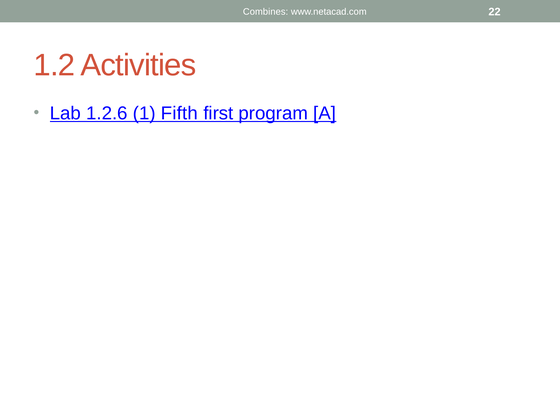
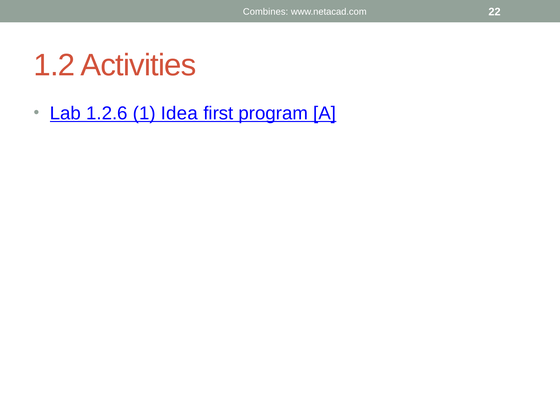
Fifth: Fifth -> Idea (179, 113)
